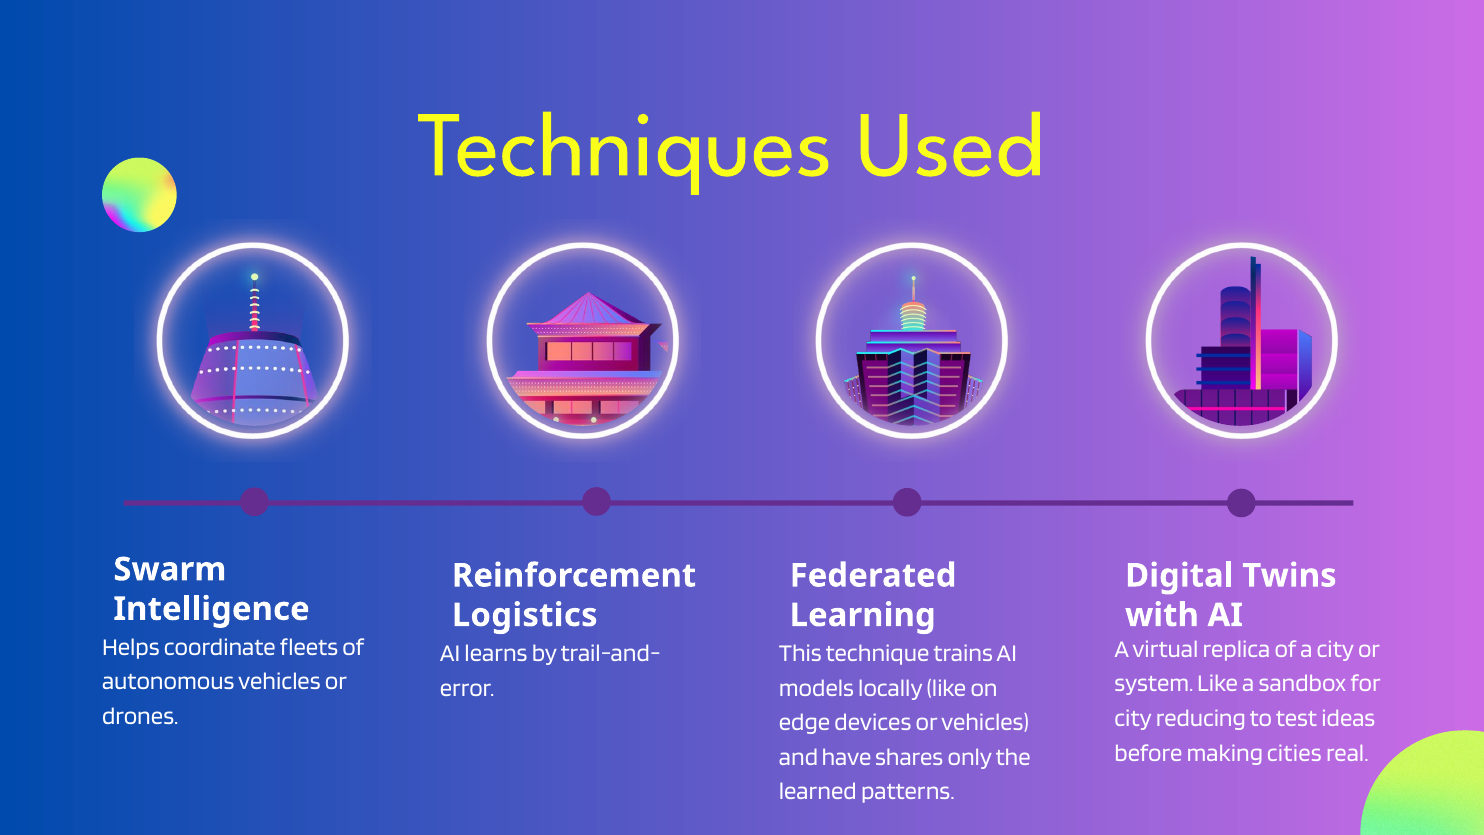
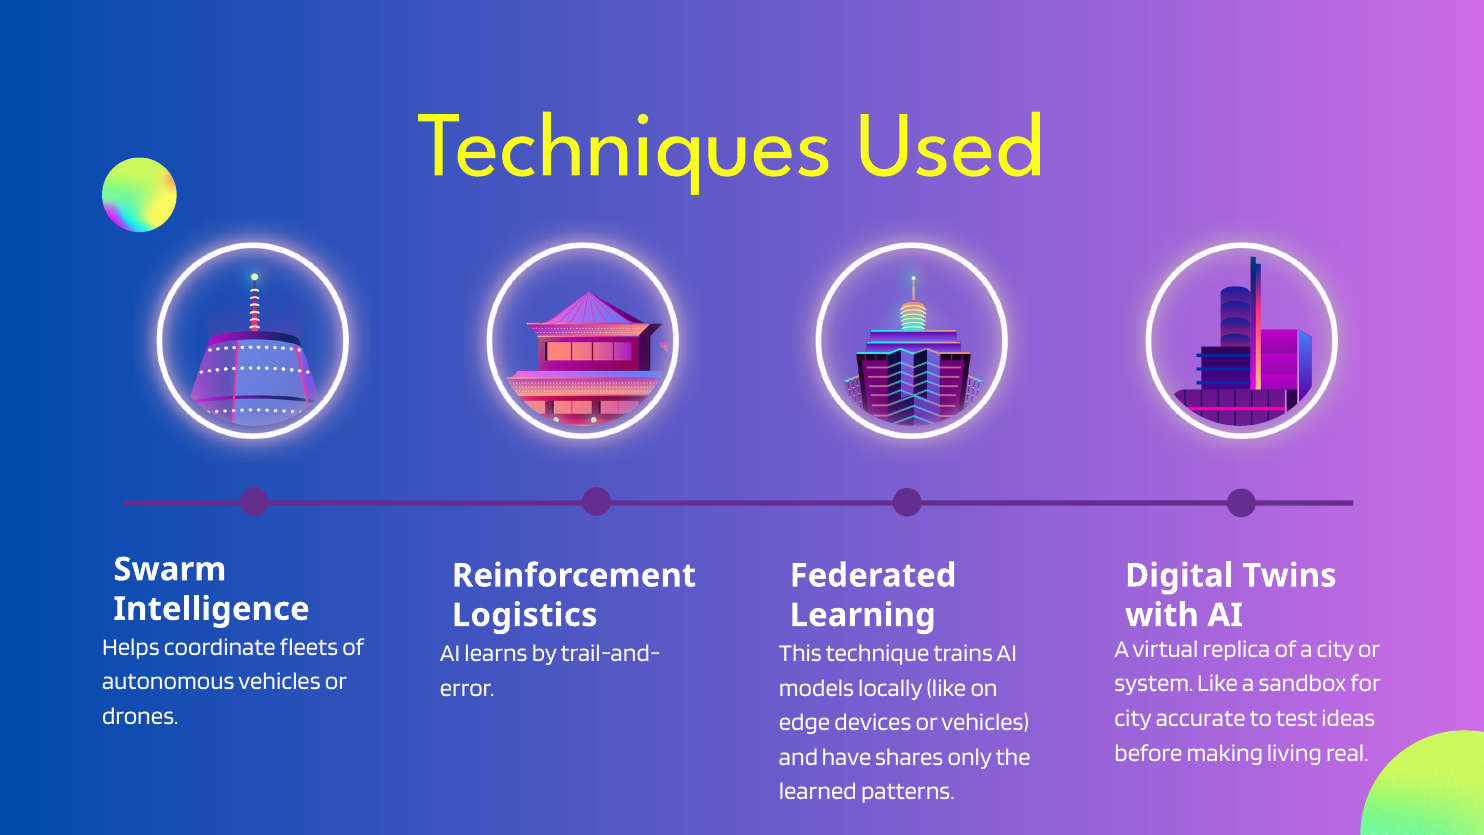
reducing: reducing -> accurate (1201, 718)
cities: cities -> living (1294, 753)
